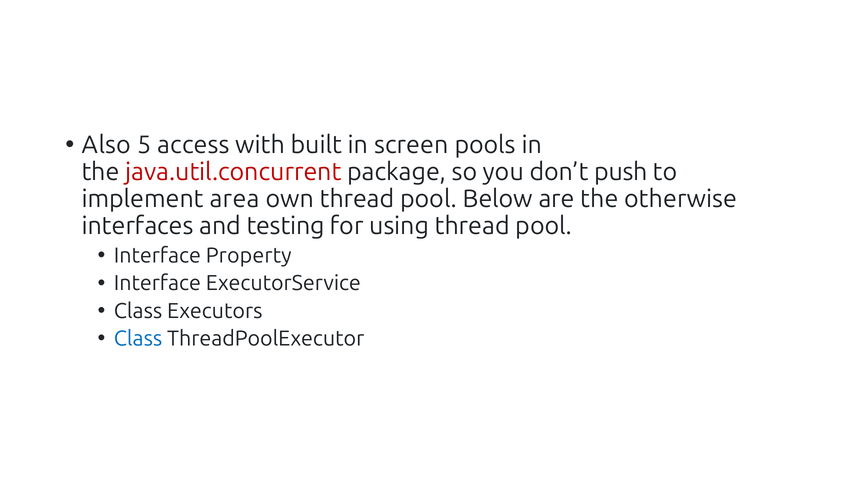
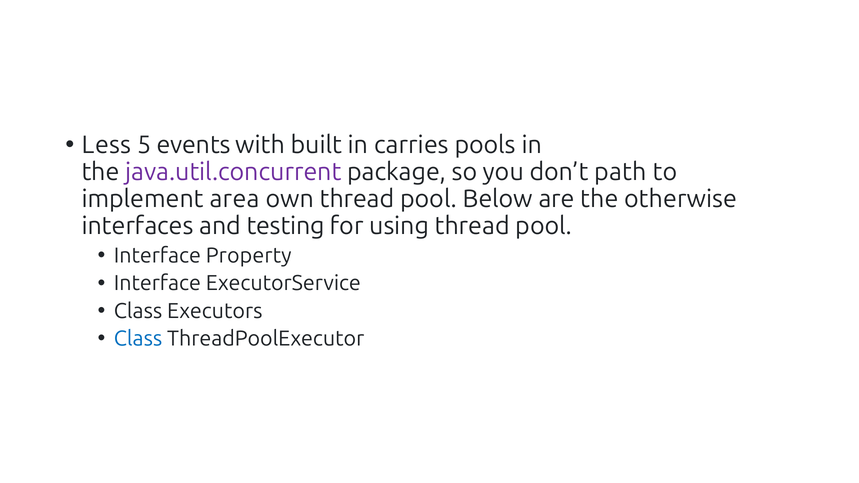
Also: Also -> Less (107, 145)
access: access -> events (194, 145)
screen: screen -> carries (411, 145)
java.util.concurrent colour: red -> purple (233, 172)
push: push -> path (621, 172)
